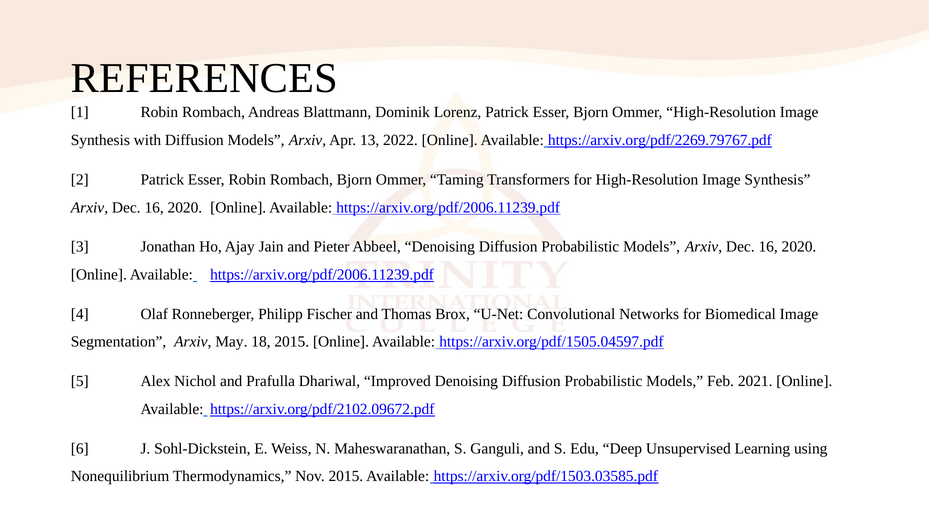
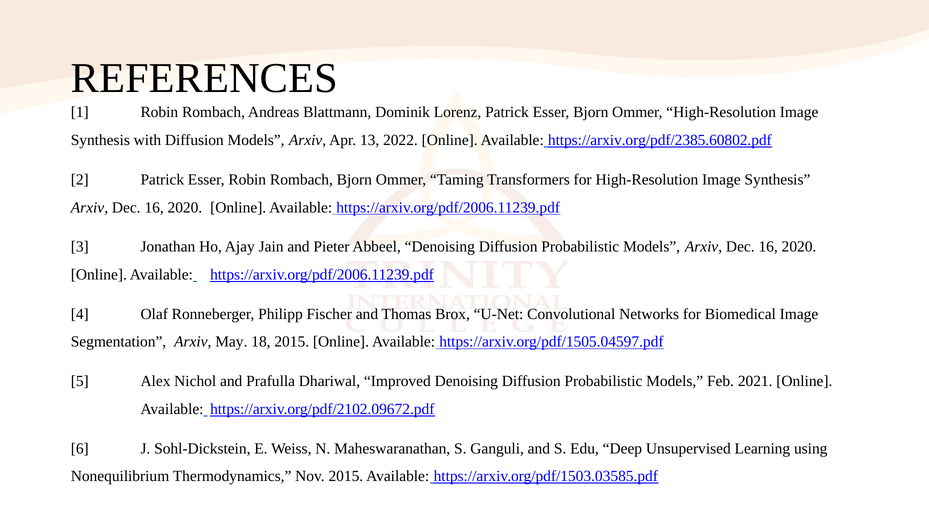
https://arxiv.org/pdf/2269.79767.pdf: https://arxiv.org/pdf/2269.79767.pdf -> https://arxiv.org/pdf/2385.60802.pdf (660, 140)
